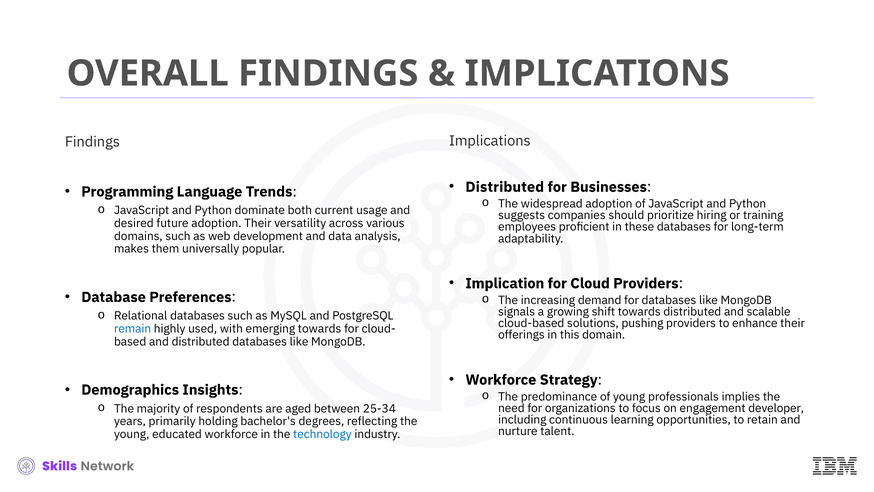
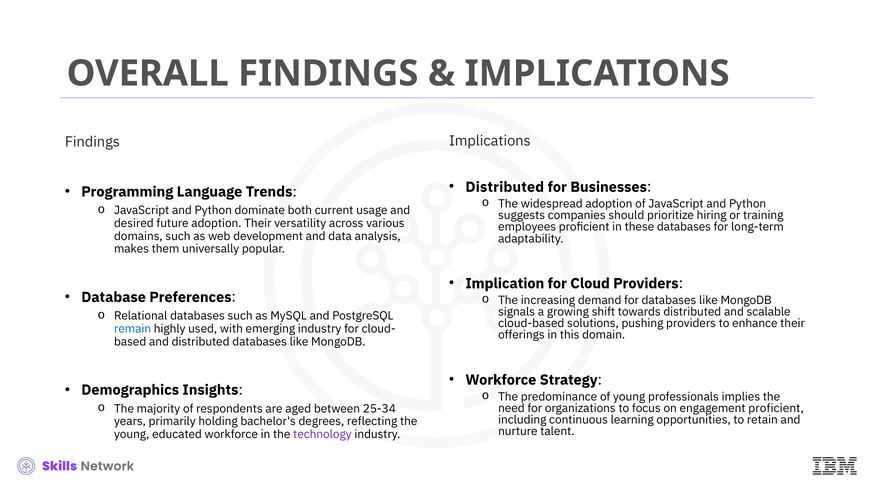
emerging towards: towards -> industry (320, 329)
engagement developer: developer -> proficient (776, 408)
technology colour: blue -> purple (322, 434)
